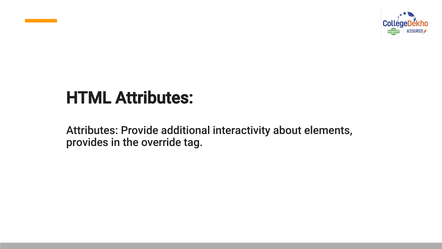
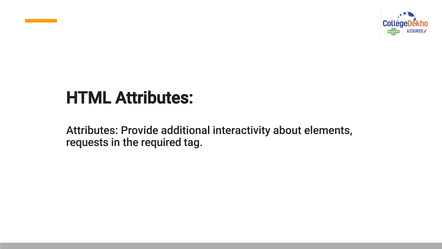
provides: provides -> requests (87, 142)
override: override -> required (161, 142)
